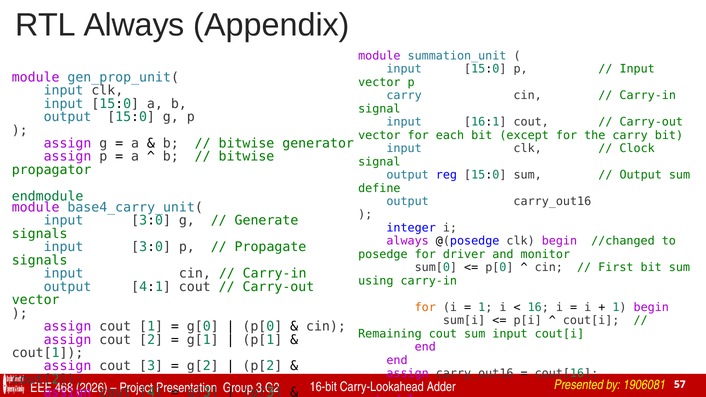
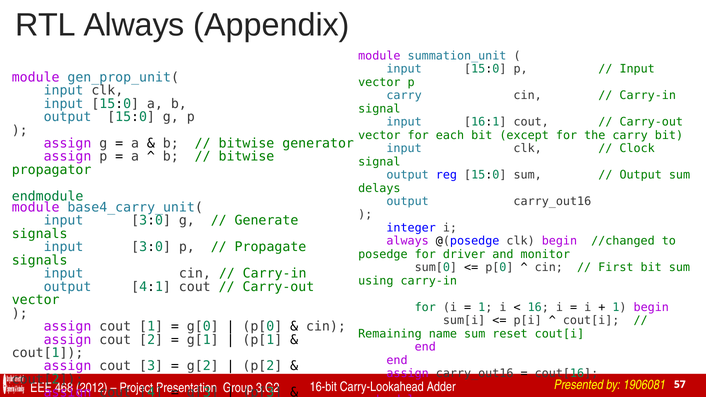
define: define -> delays (379, 188)
for colour: orange -> green (425, 307)
Remaining cout: cout -> name (443, 334)
sum input: input -> reset (510, 334)
2026: 2026 -> 2012 (92, 388)
